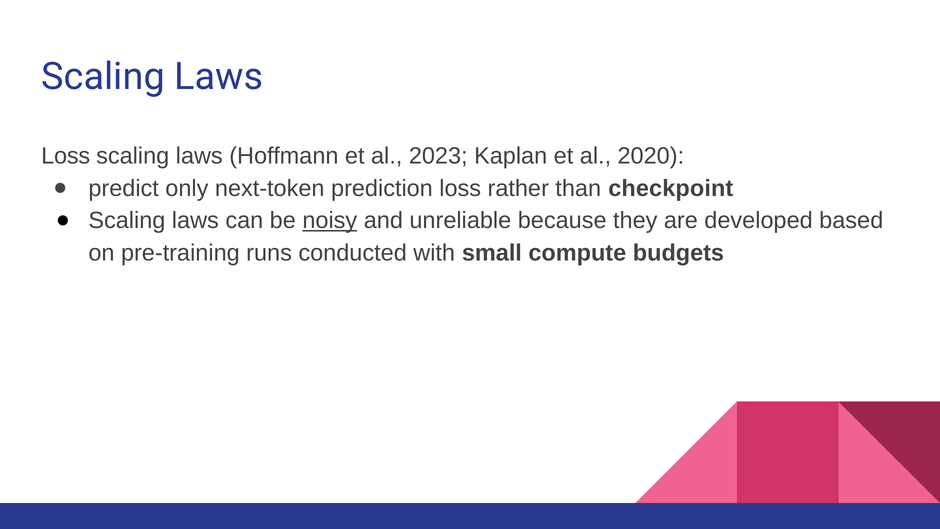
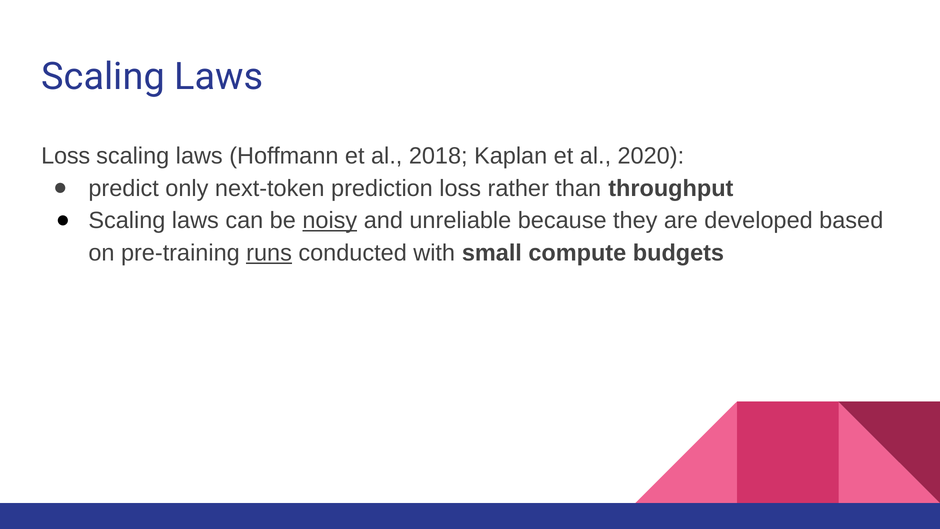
2023: 2023 -> 2018 (438, 156)
checkpoint: checkpoint -> throughput (671, 188)
runs underline: none -> present (269, 253)
